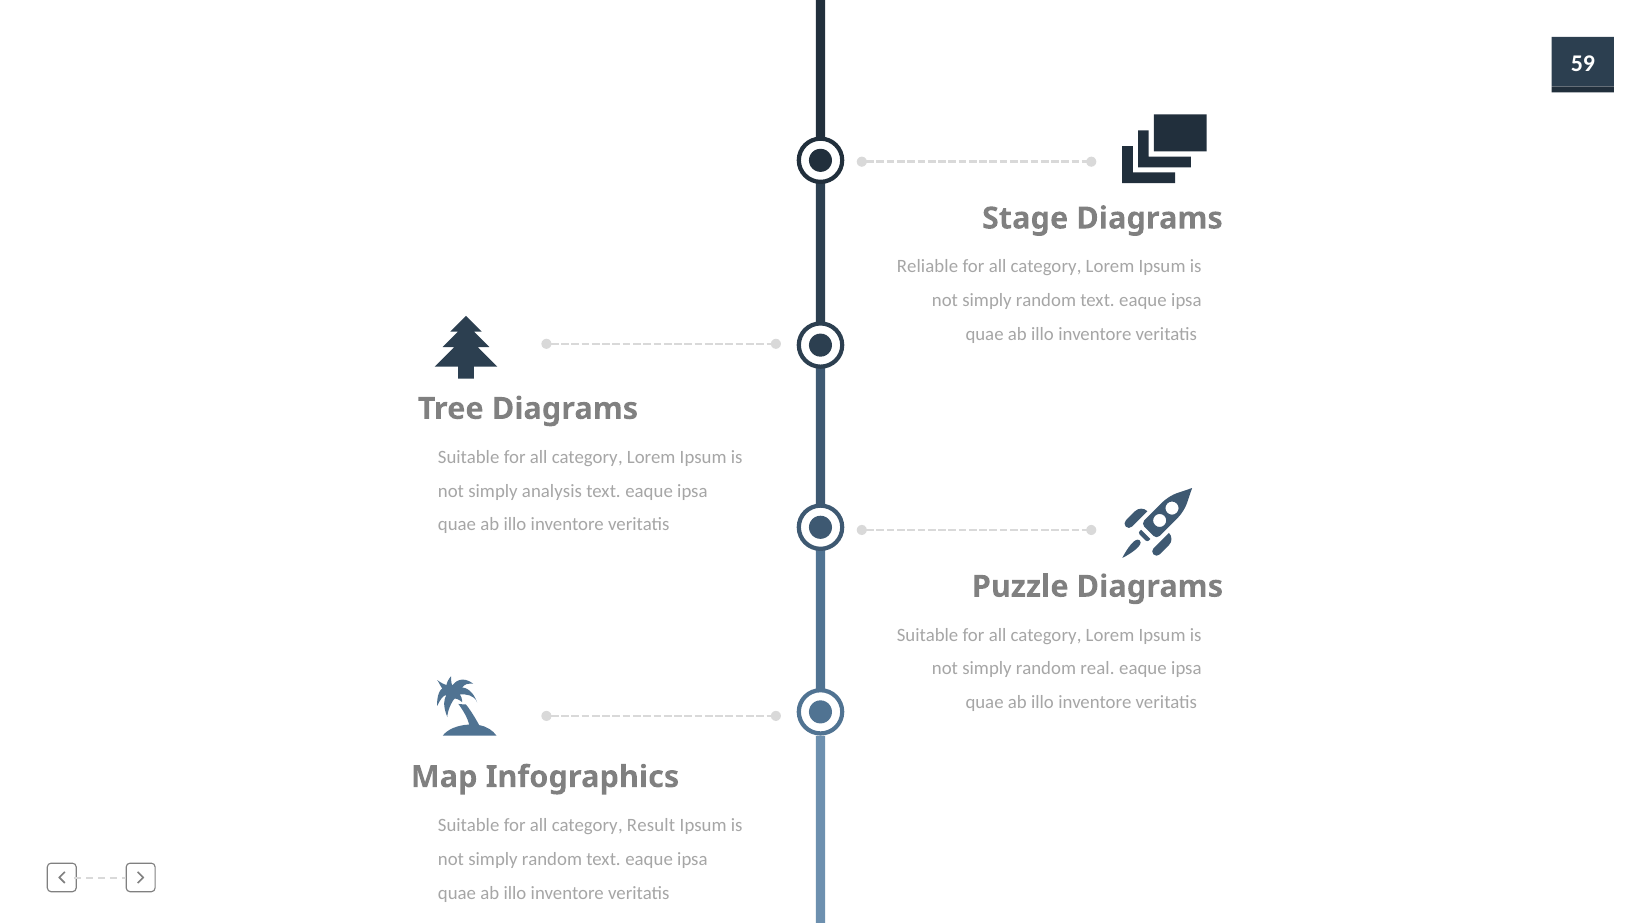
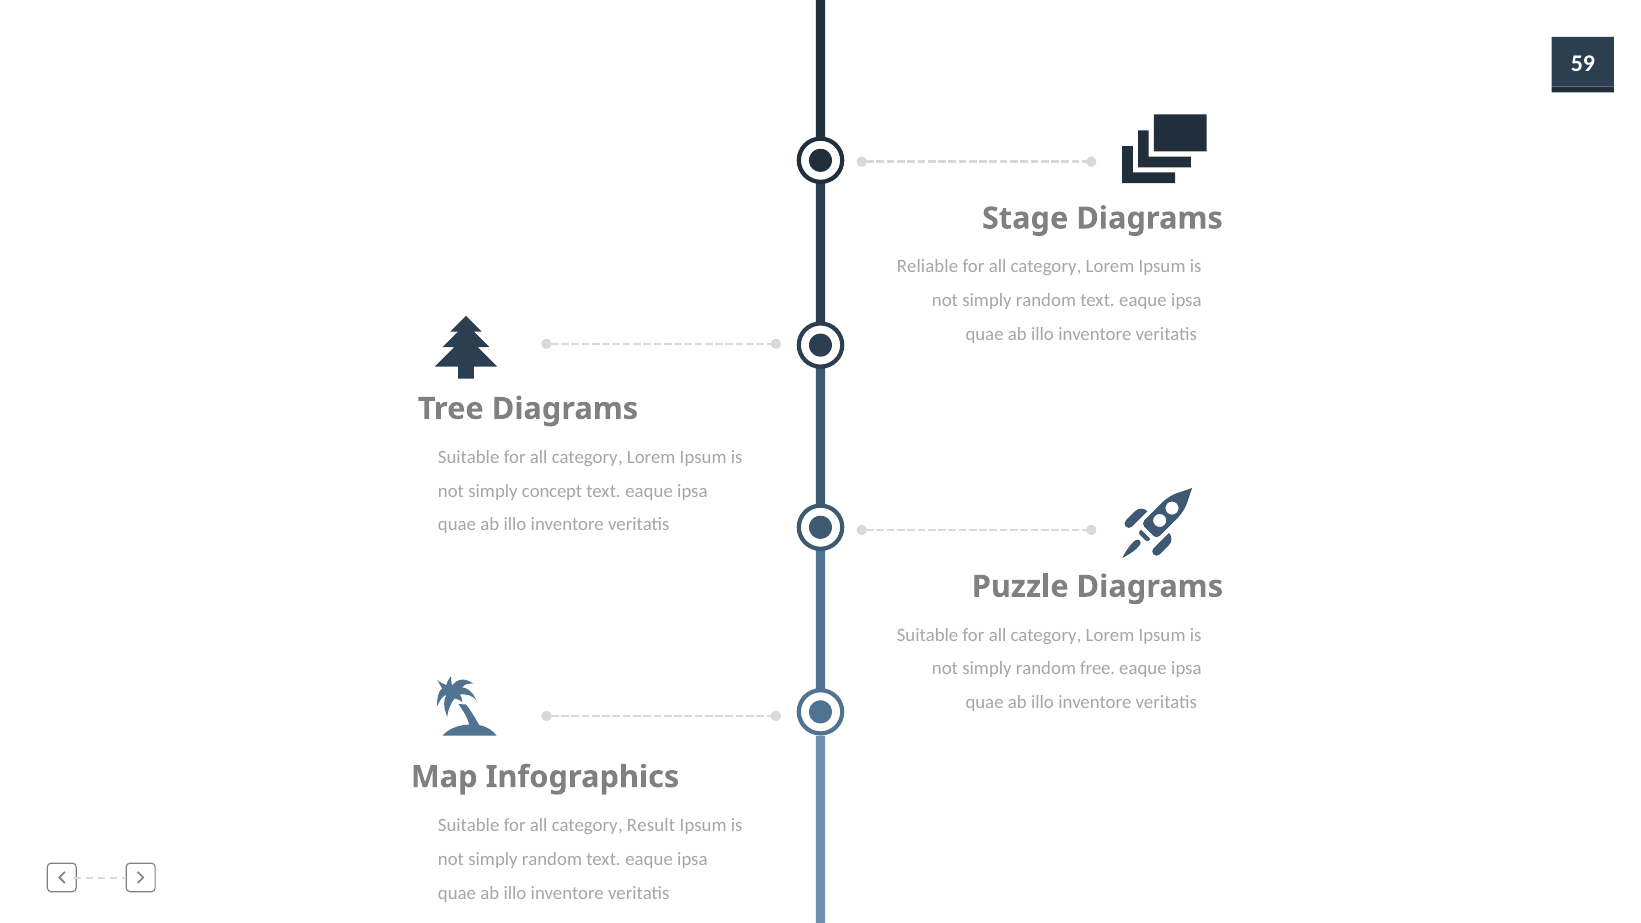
analysis: analysis -> concept (552, 491)
real: real -> free (1098, 669)
